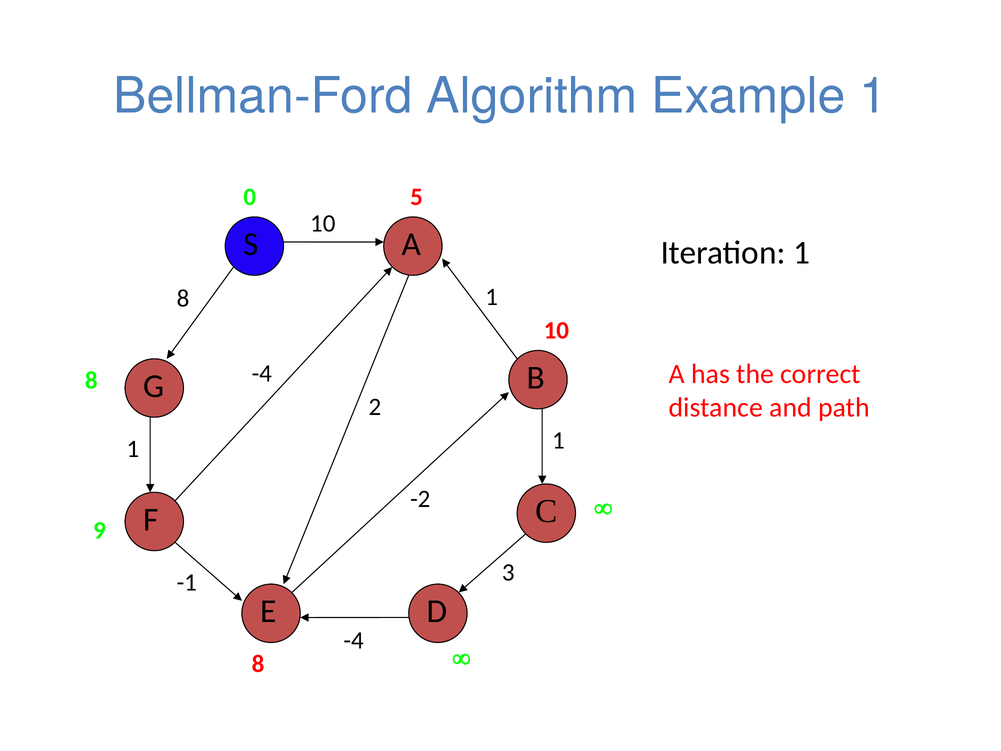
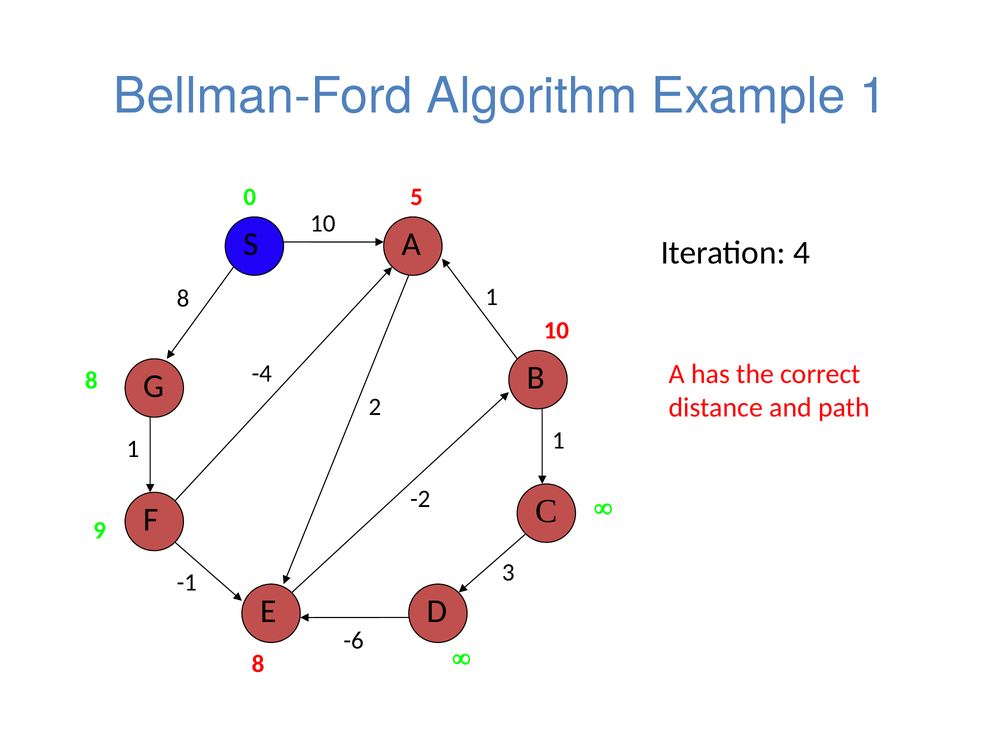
Iteration 1: 1 -> 4 (802, 252)
-4: -4 -> -6 (354, 640)
